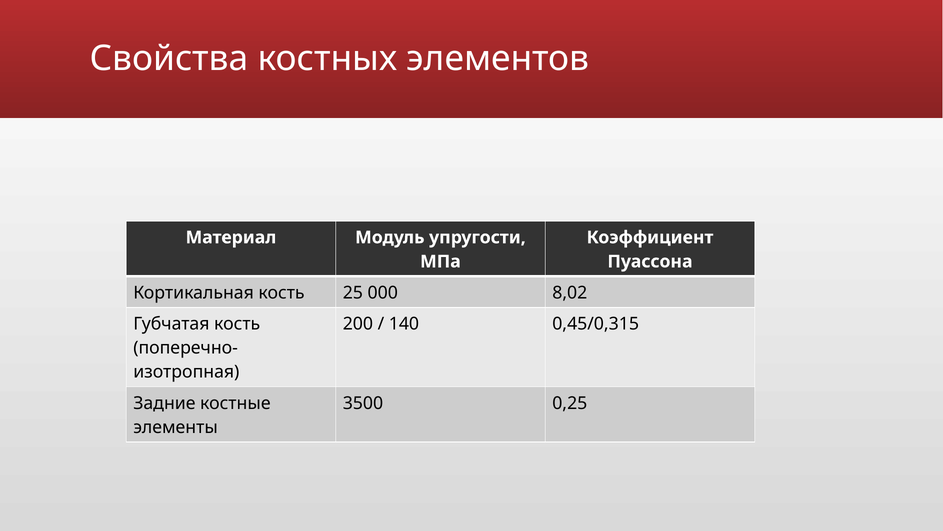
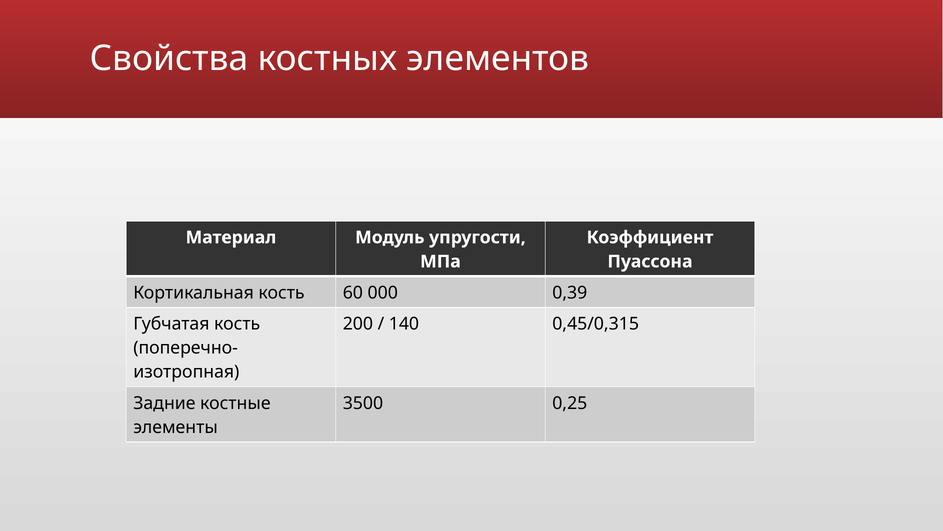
25: 25 -> 60 (353, 292)
8,02: 8,02 -> 0,39 (570, 292)
